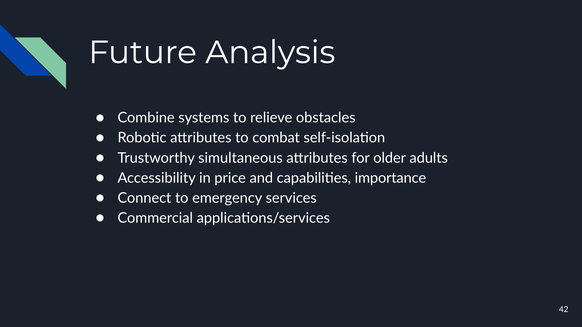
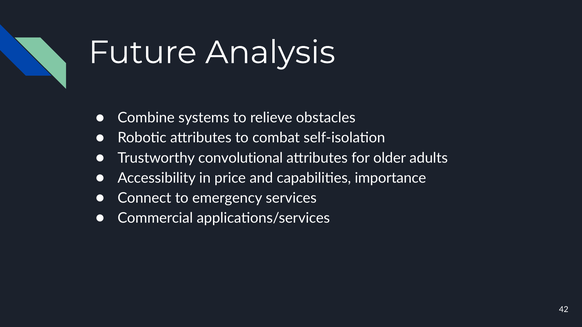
simultaneous: simultaneous -> convolutional (241, 158)
